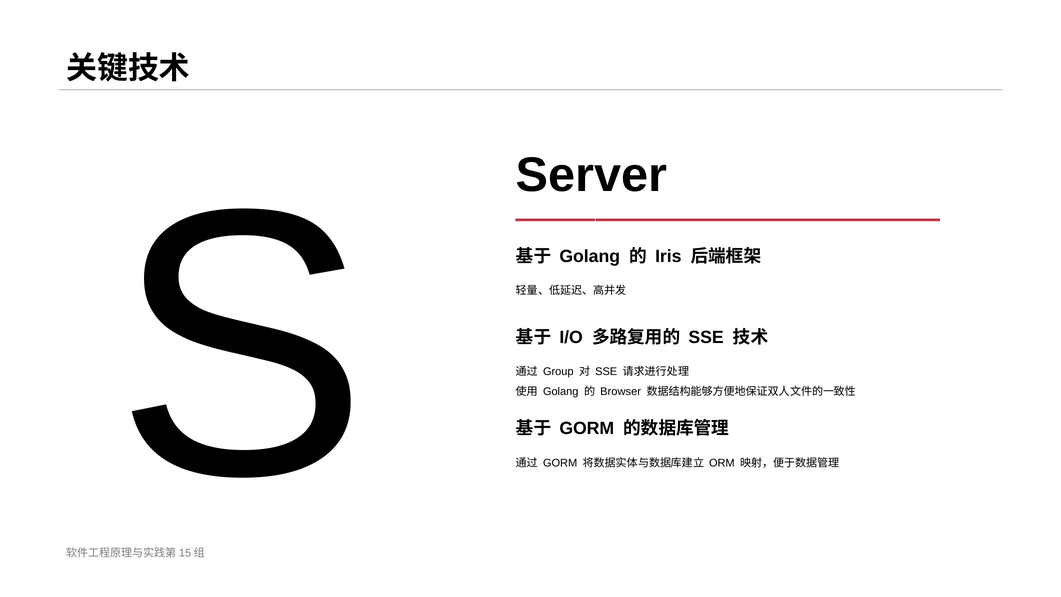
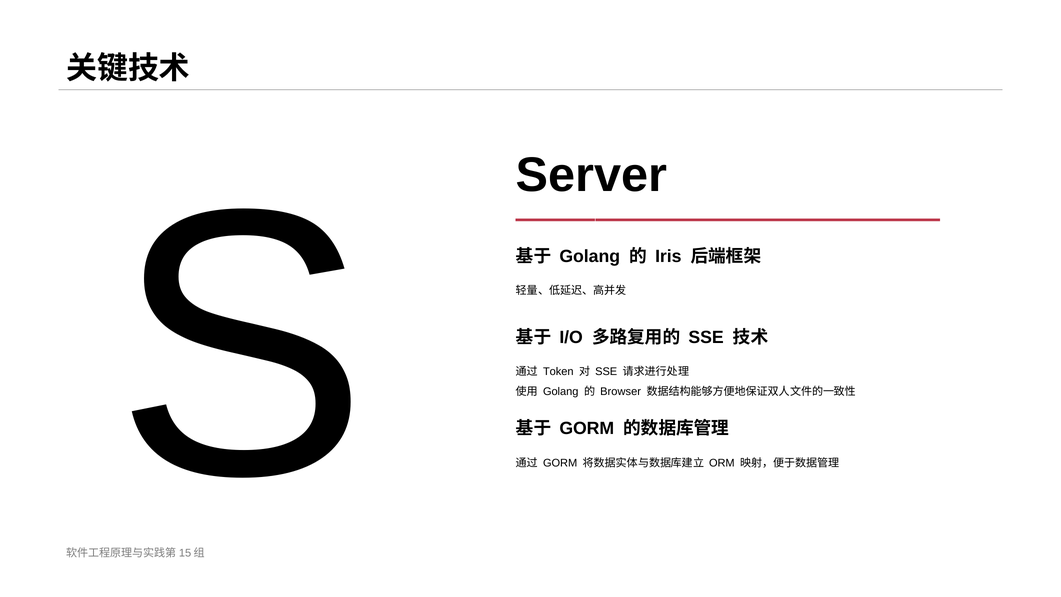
Group: Group -> Token (558, 372)
